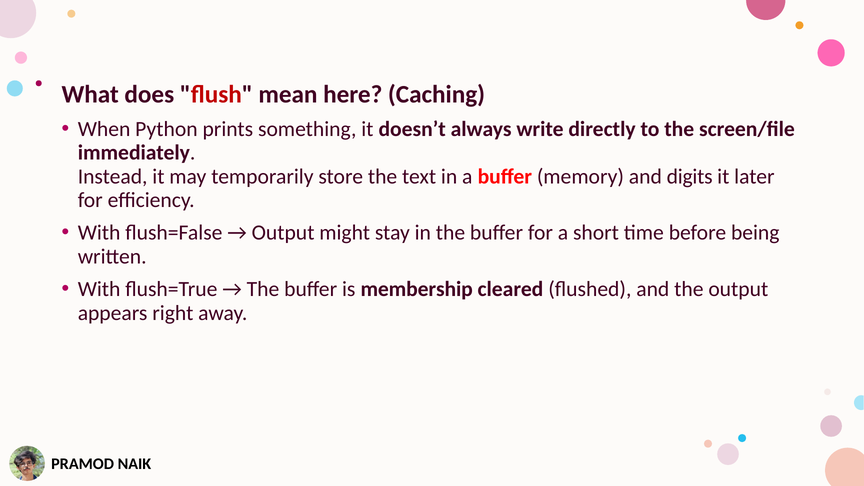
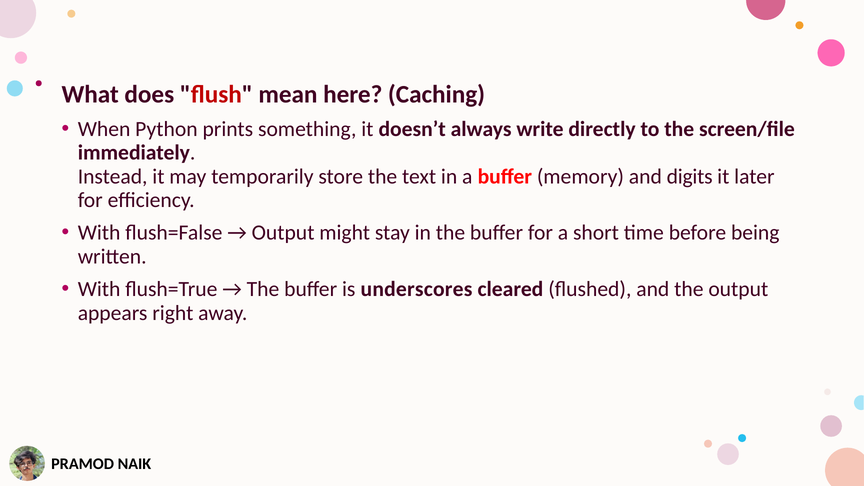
membership: membership -> underscores (417, 289)
